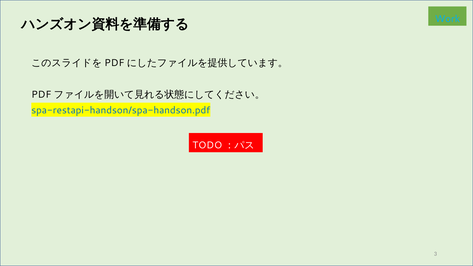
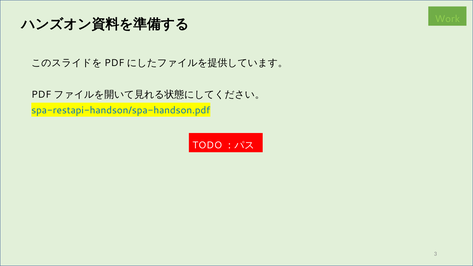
Work colour: light blue -> light green (447, 19)
